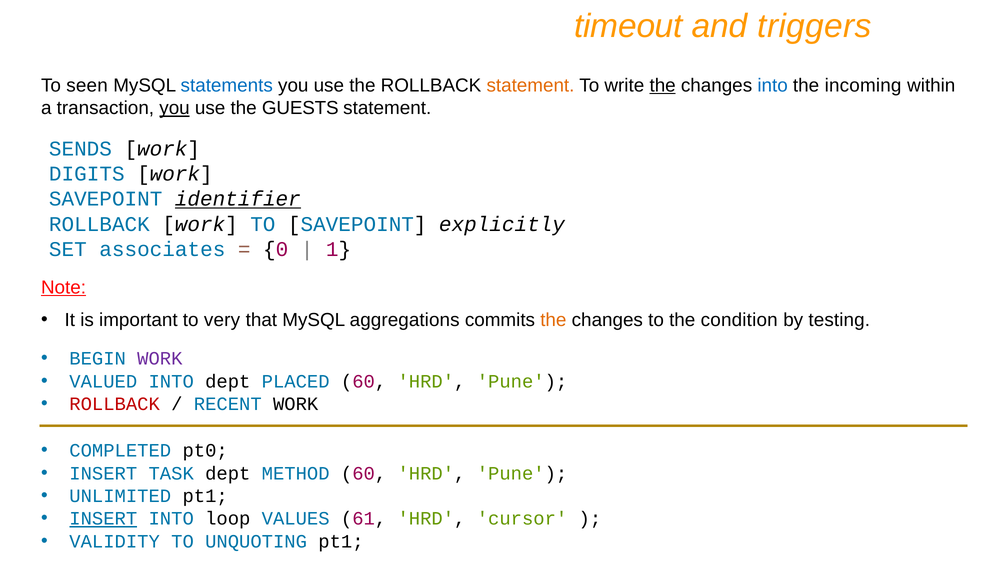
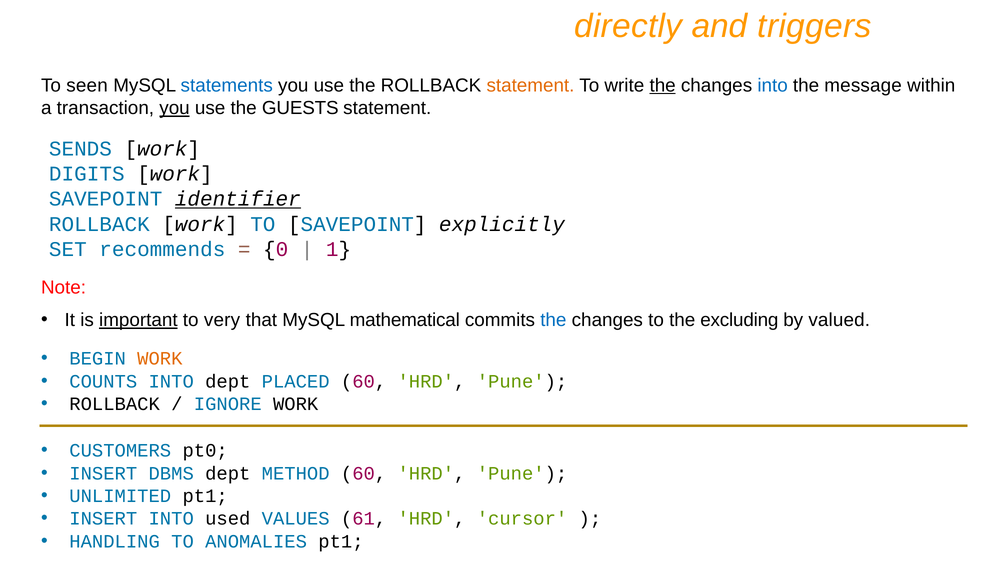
timeout: timeout -> directly (628, 26)
incoming: incoming -> message (863, 85)
associates: associates -> recommends (162, 249)
Note underline: present -> none (64, 287)
important underline: none -> present (138, 320)
aggregations: aggregations -> mathematical (405, 320)
the colour: orange -> blue (553, 320)
condition: condition -> excluding (739, 320)
testing: testing -> valued (839, 320)
WORK colour: purple -> orange (160, 359)
VALUED: VALUED -> COUNTS (103, 381)
ROLLBACK colour: red -> black (115, 404)
RECENT: RECENT -> IGNORE (228, 404)
COMPLETED: COMPLETED -> CUSTOMERS (120, 451)
TASK: TASK -> DBMS (171, 473)
INSERT underline: present -> none (103, 519)
loop: loop -> used (228, 519)
VALIDITY: VALIDITY -> HANDLING (115, 541)
UNQUOTING: UNQUOTING -> ANOMALIES (256, 541)
